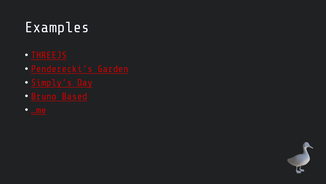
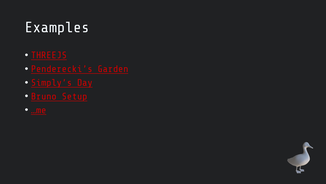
Based: Based -> Setup (75, 96)
